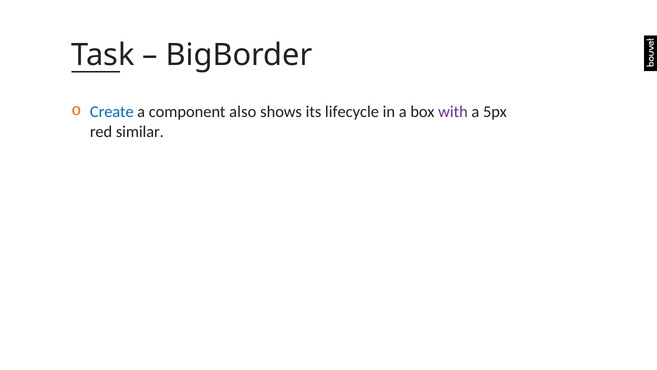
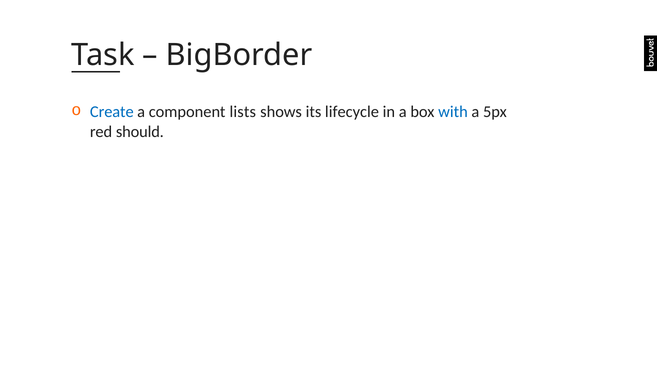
also: also -> lists (243, 112)
with colour: purple -> blue (453, 112)
similar: similar -> should (140, 132)
